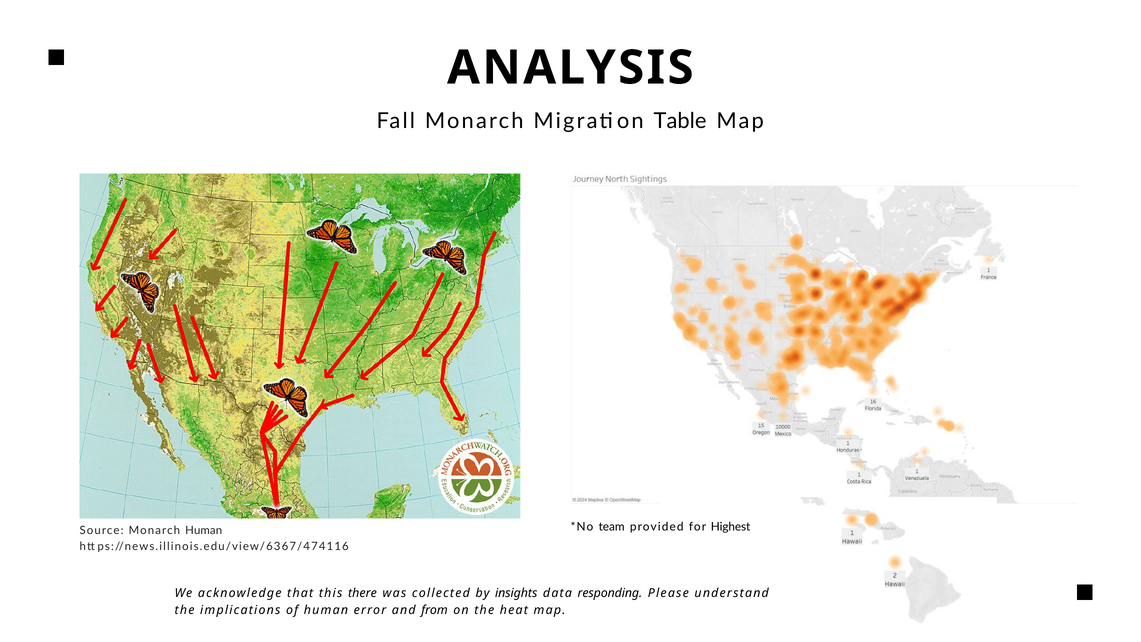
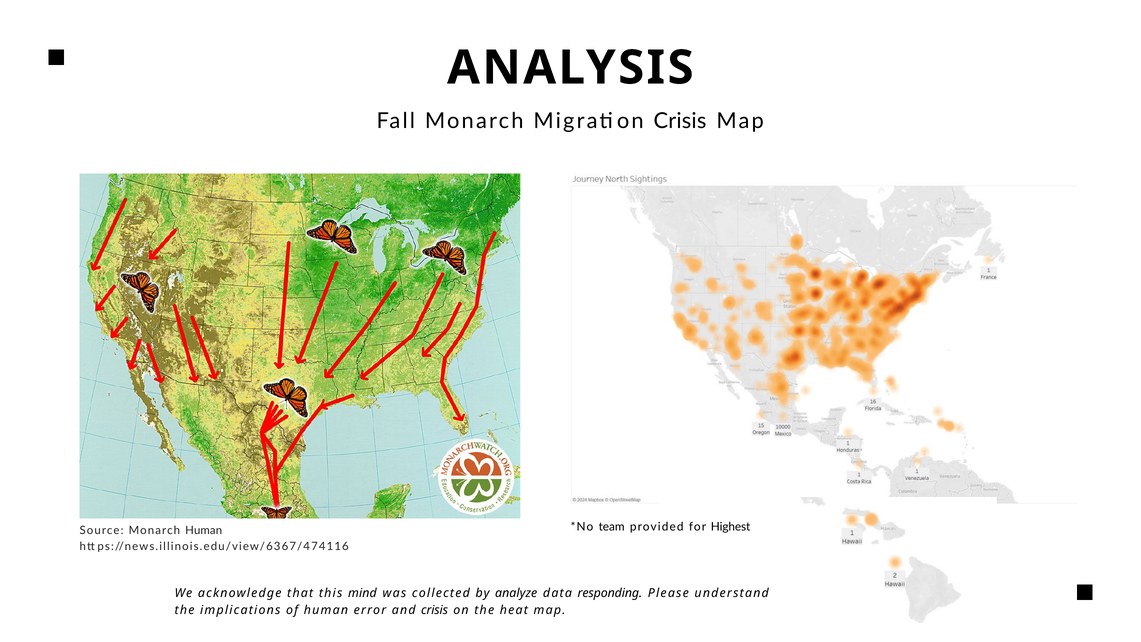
Migration Table: Table -> Crisis (680, 121)
there: there -> mind (362, 593)
insights: insights -> analyze (516, 593)
and from: from -> crisis (435, 610)
